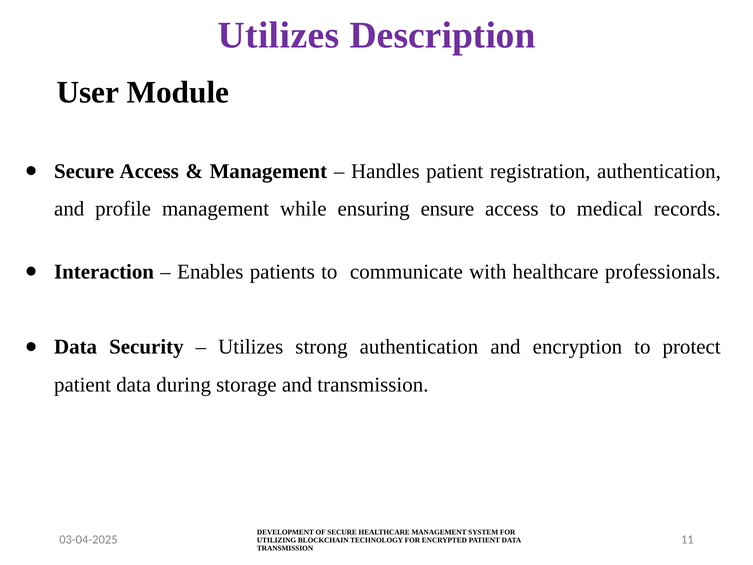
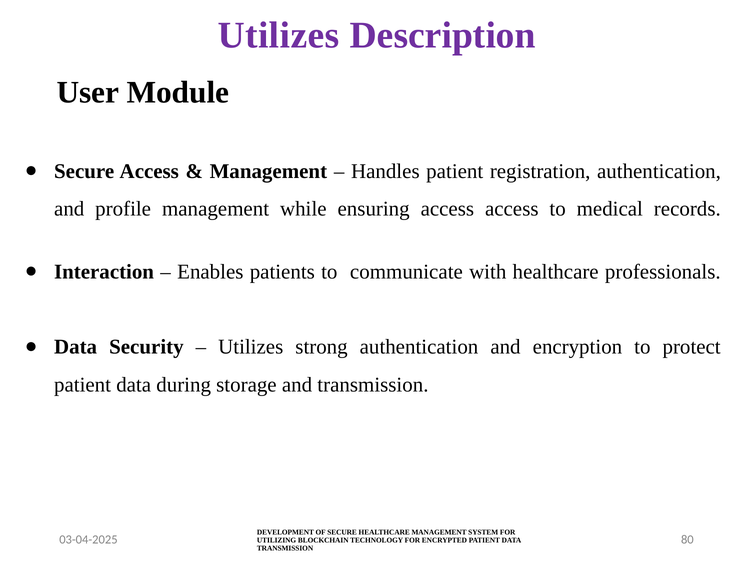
ensuring ensure: ensure -> access (447, 209)
11: 11 -> 80 (687, 539)
